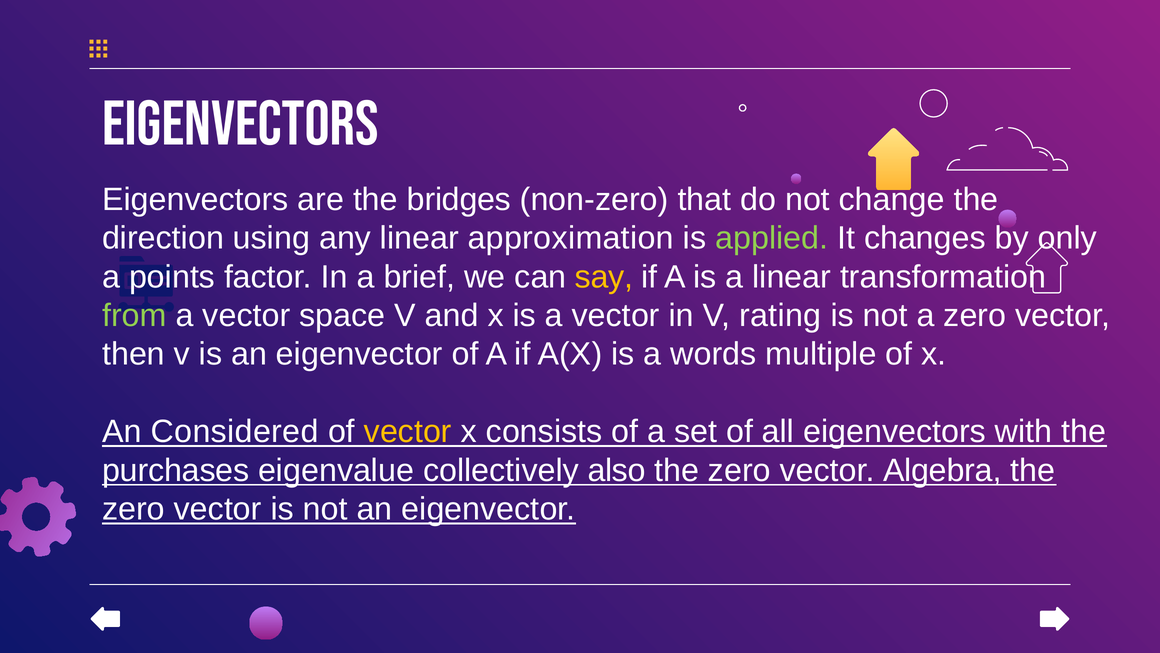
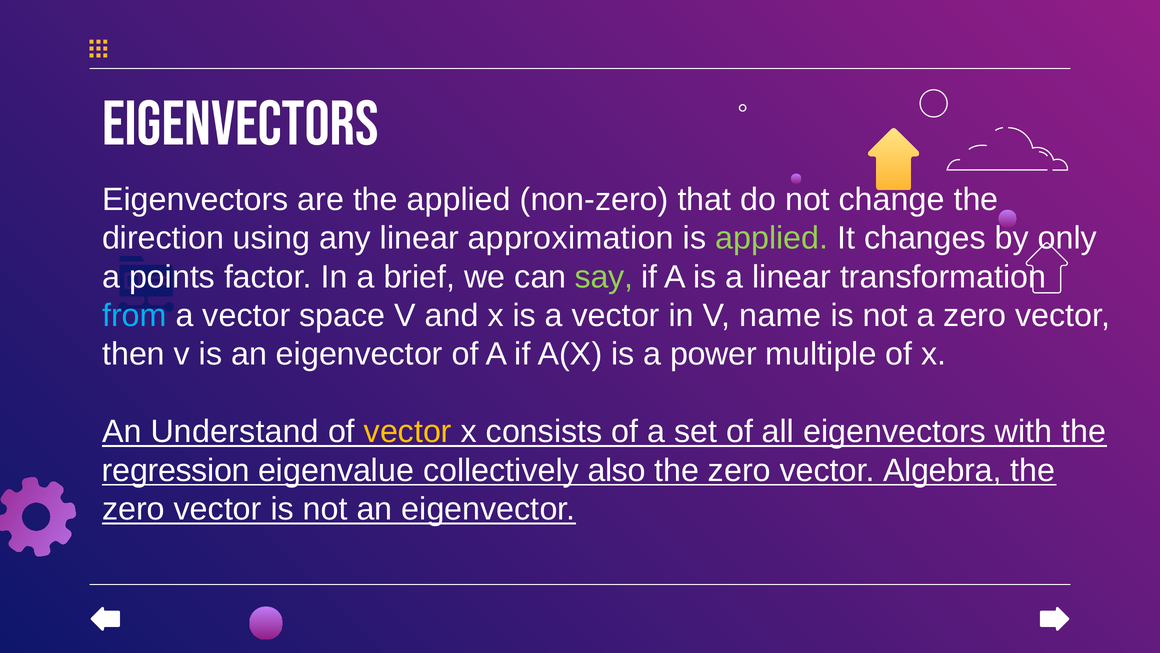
the bridges: bridges -> applied (459, 199)
say colour: yellow -> light green (604, 277)
from colour: light green -> light blue (134, 315)
rating: rating -> name (780, 315)
words: words -> power (713, 354)
Considered: Considered -> Understand (235, 431)
purchases: purchases -> regression (176, 470)
